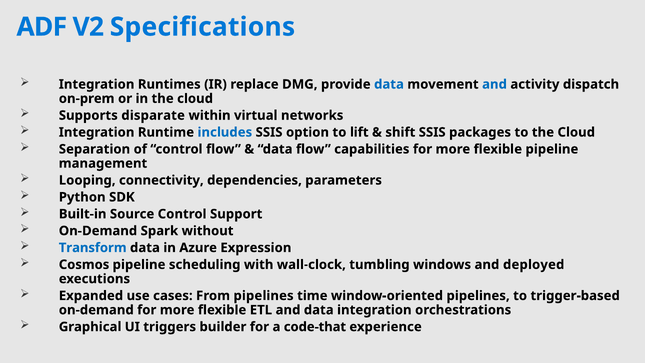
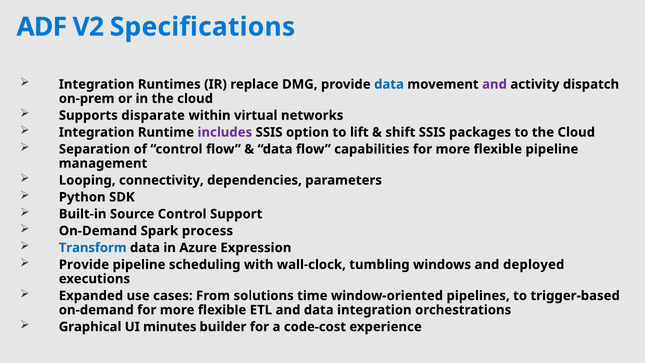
and colour: blue -> purple (494, 84)
includes colour: blue -> purple (225, 132)
without: without -> process (207, 231)
Cosmos: Cosmos -> Provide (84, 264)
From pipelines: pipelines -> solutions (264, 296)
triggers: triggers -> minutes (170, 327)
code-that: code-that -> code-cost (315, 327)
